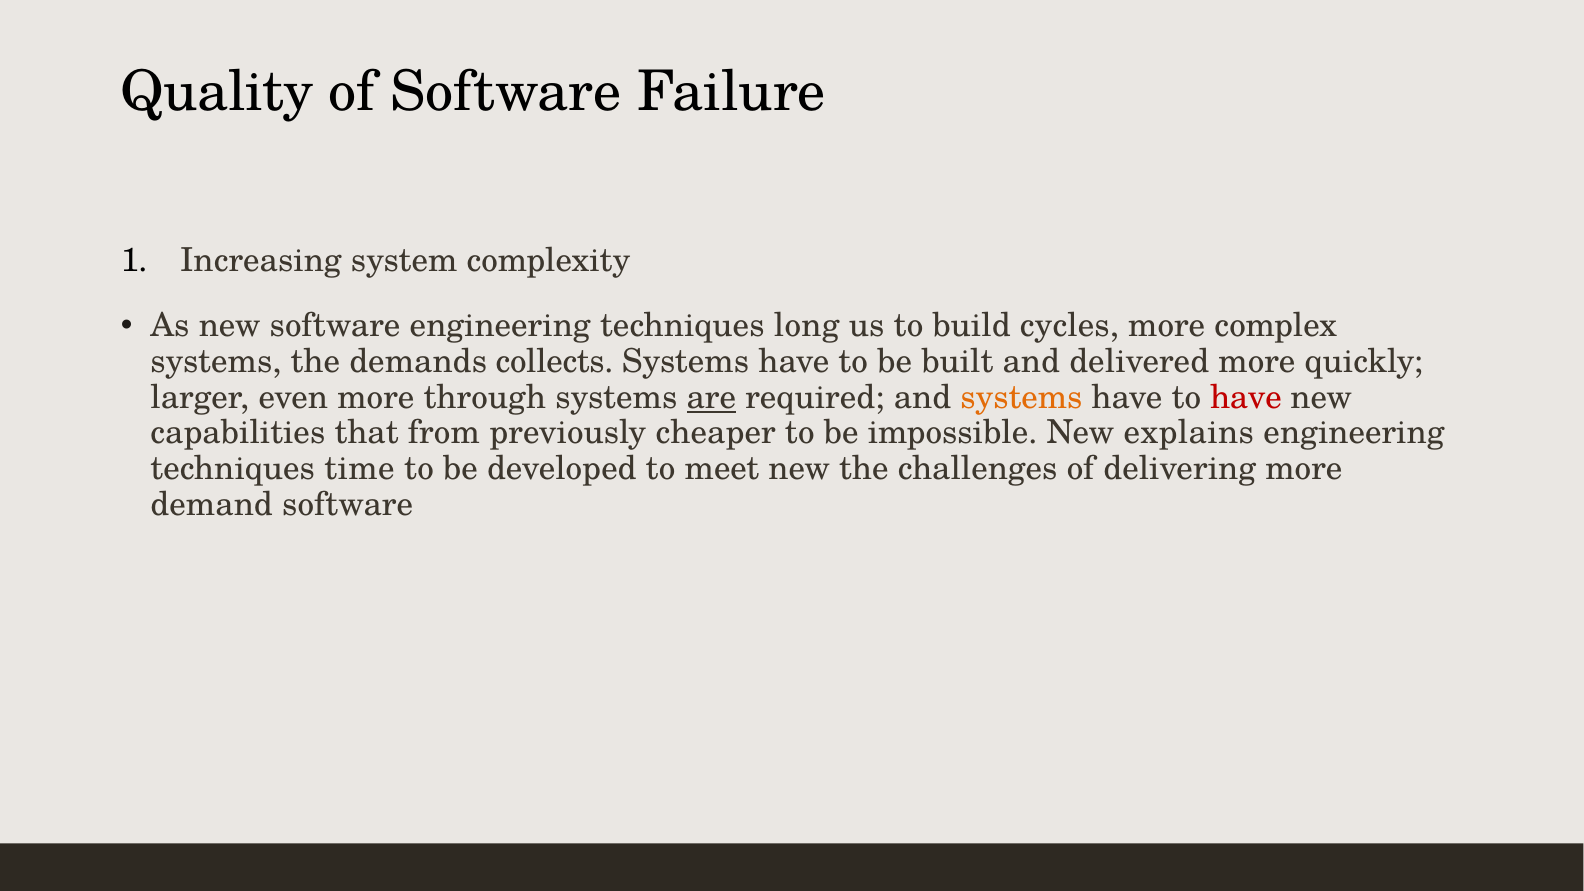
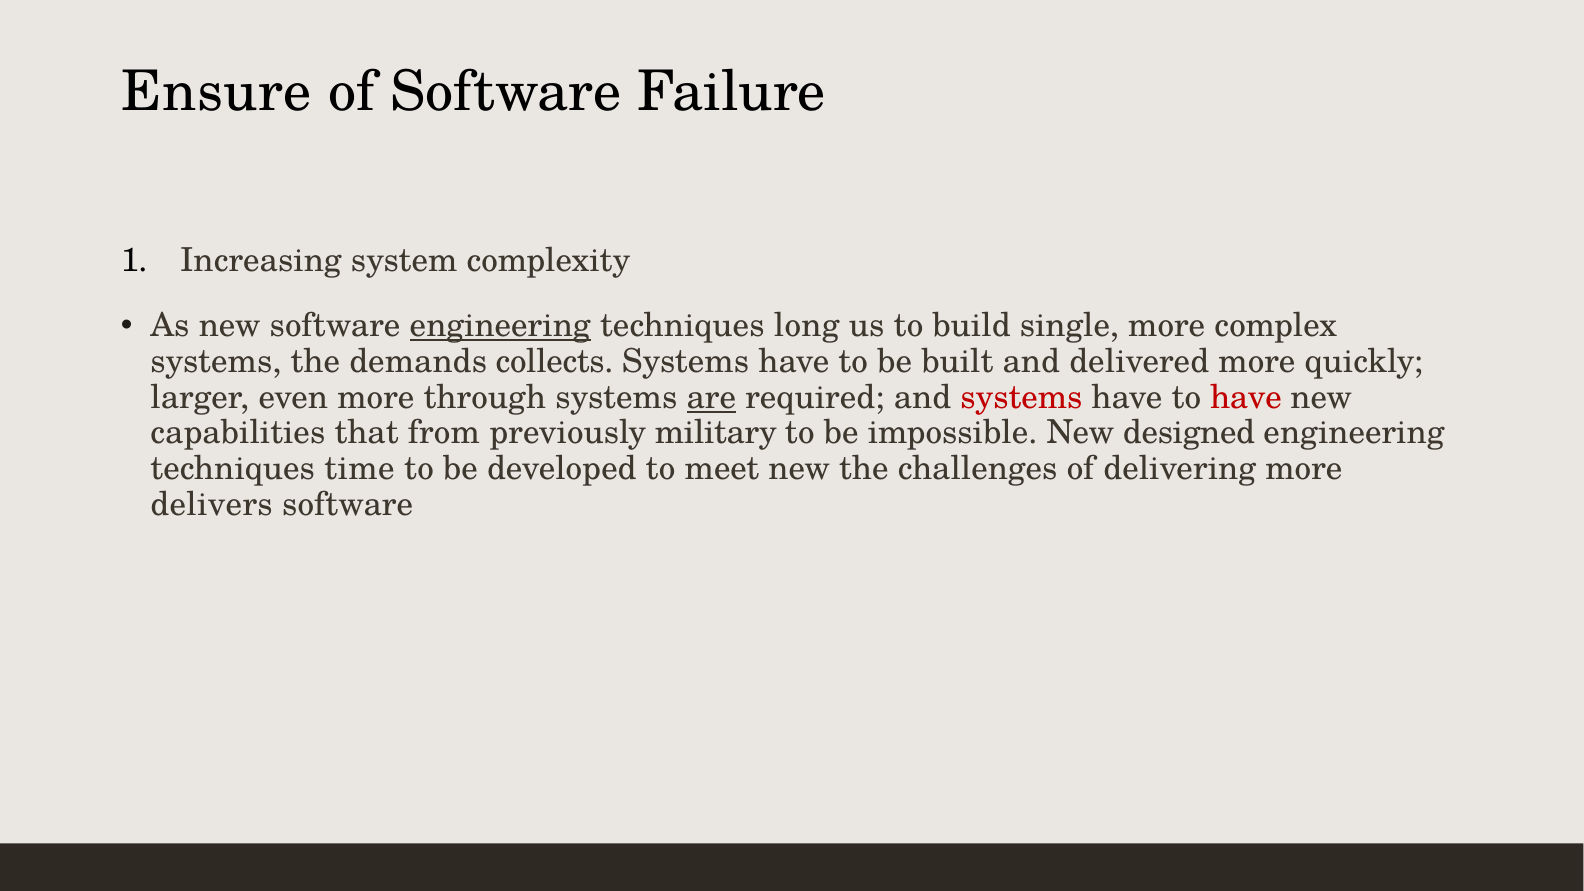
Quality: Quality -> Ensure (217, 92)
engineering underline: none -> present (500, 326)
cycles: cycles -> single (1070, 326)
systems colour: orange -> red (1021, 397)
cheaper: cheaper -> military (716, 433)
explains: explains -> designed (1189, 433)
demand: demand -> delivers (212, 504)
